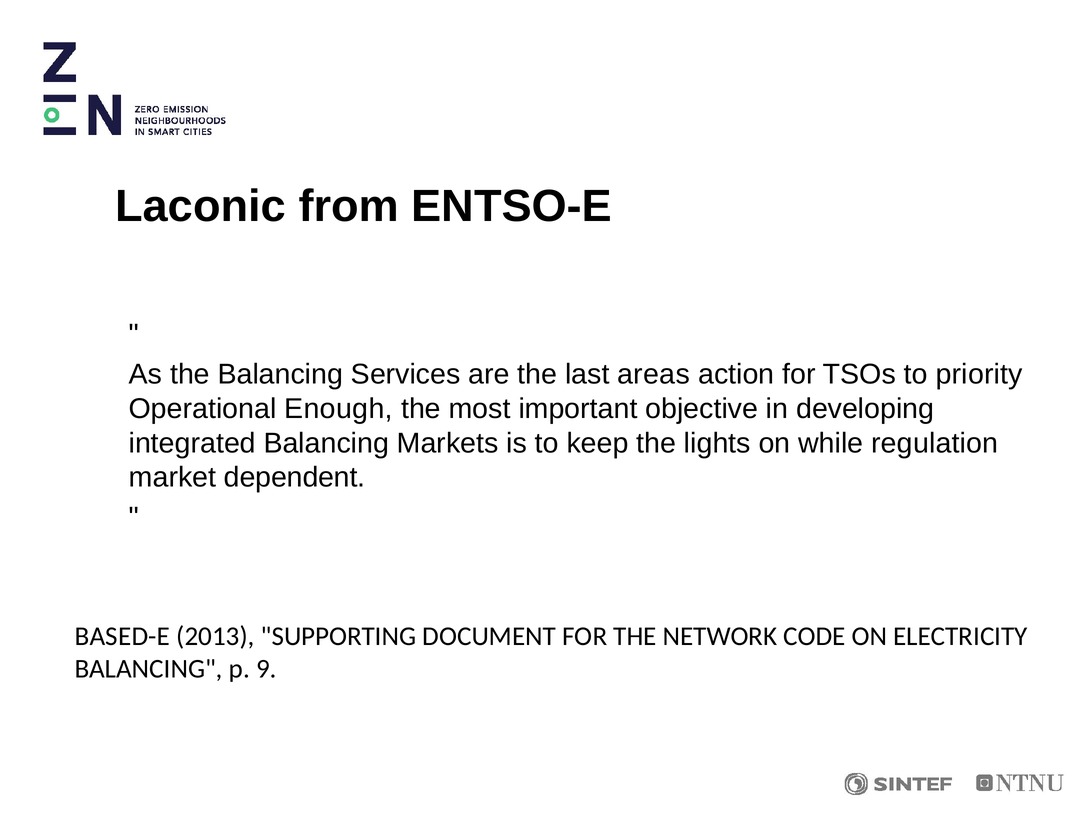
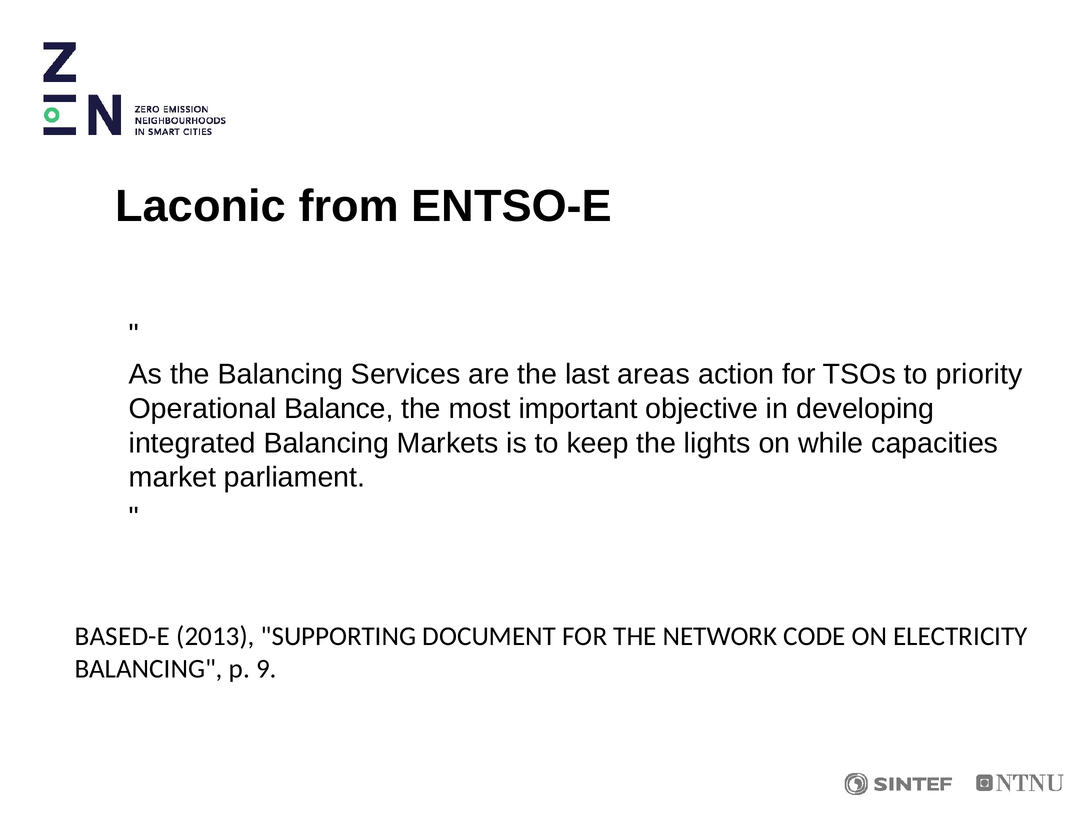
Enough: Enough -> Balance (339, 409)
regulation: regulation -> capacities (935, 444)
dependent: dependent -> parliament (295, 478)
